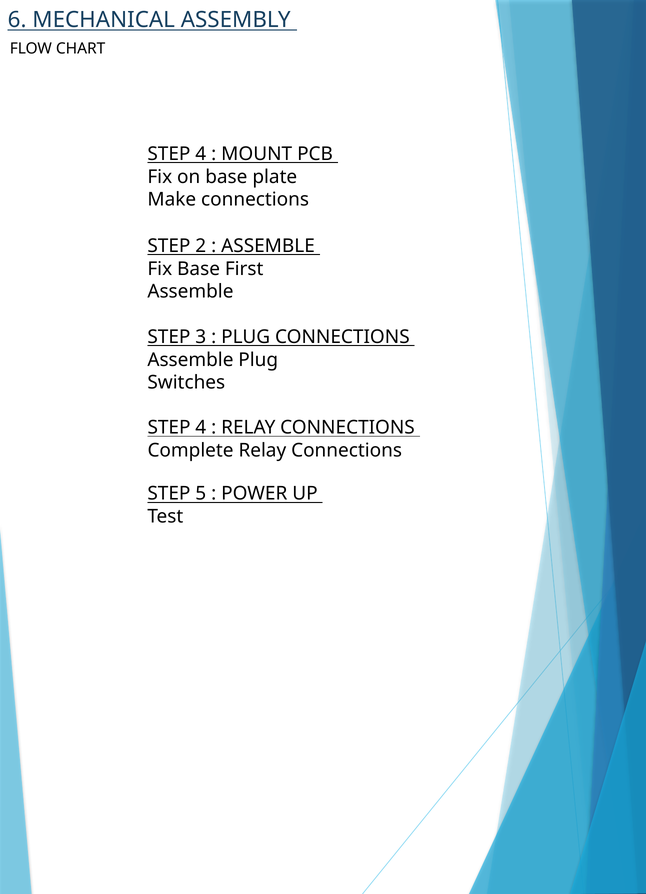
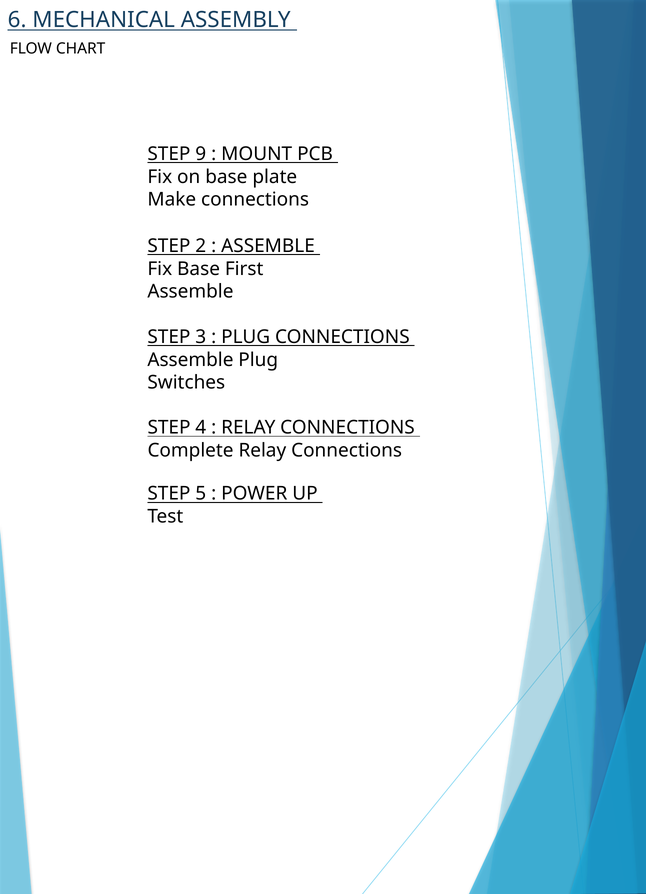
4: 4 -> 9 (201, 154)
